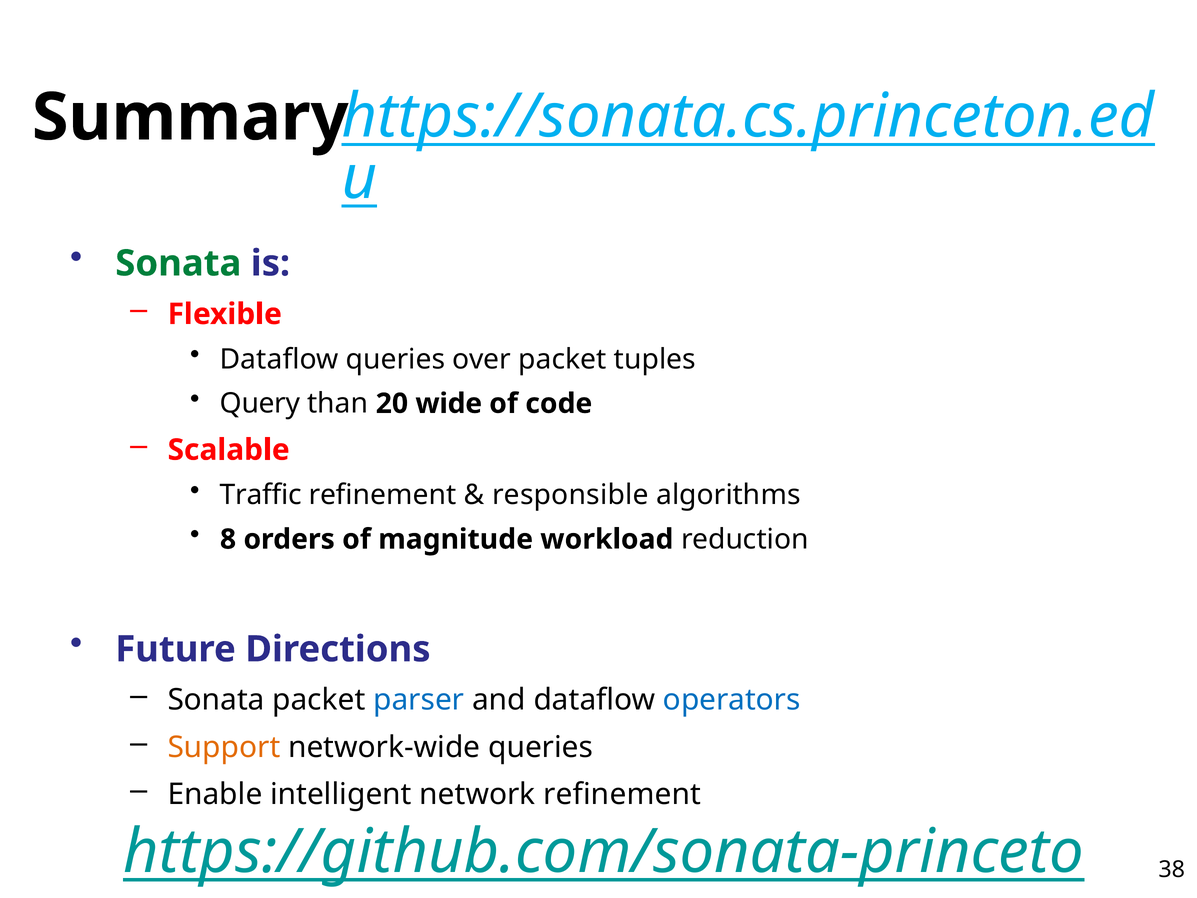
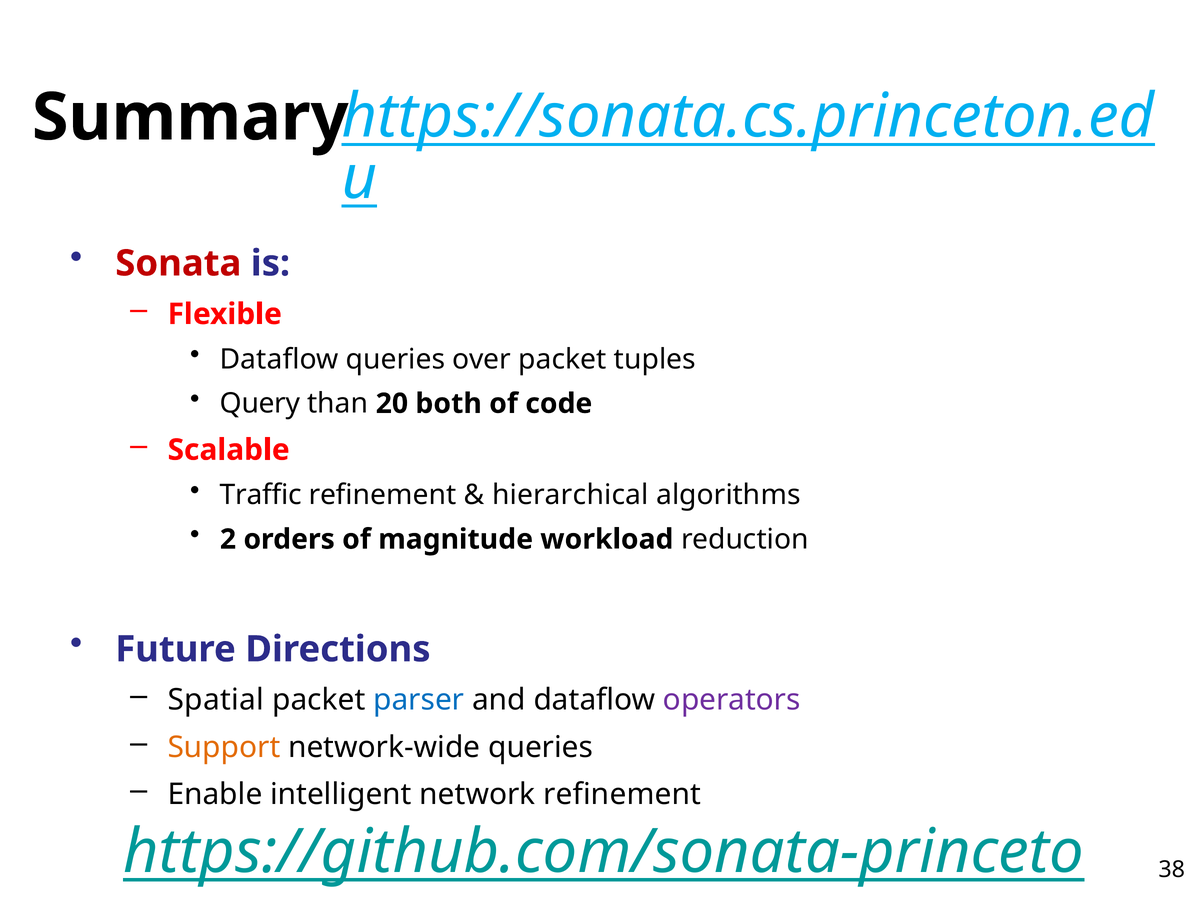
Sonata colour: green -> red (178, 263)
wide: wide -> both (449, 403)
responsible: responsible -> hierarchical (570, 495)
8: 8 -> 2 (228, 539)
Sonata: Sonata -> Spatial (216, 700)
operators colour: blue -> purple (732, 700)
